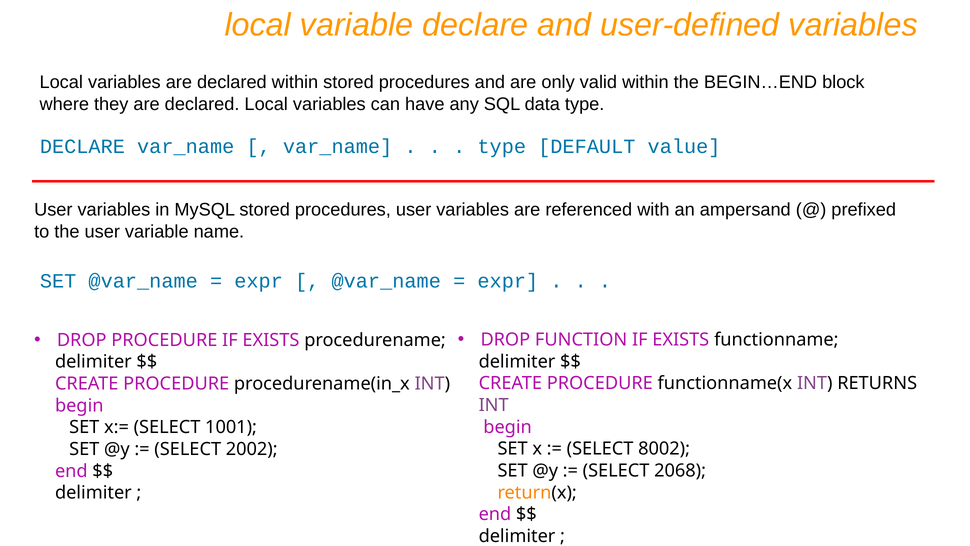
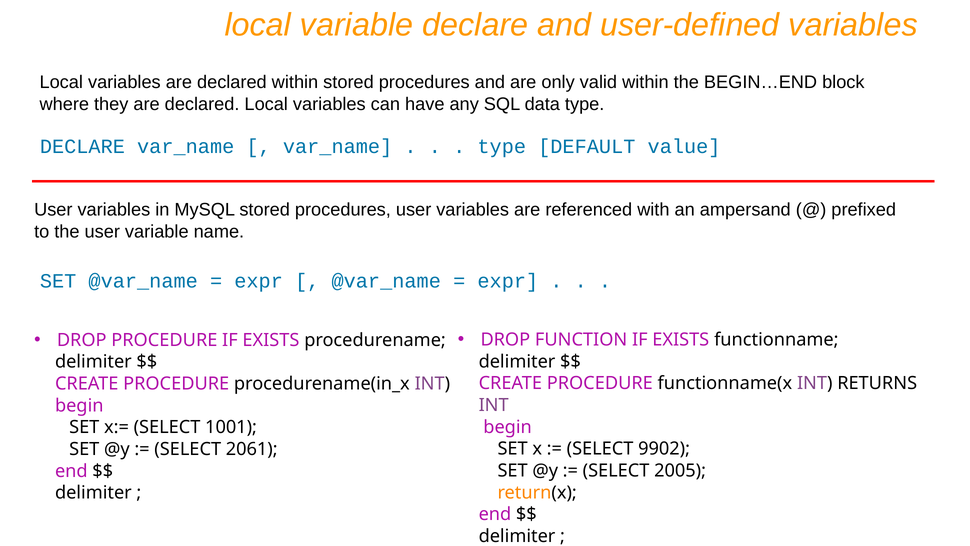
8002: 8002 -> 9902 (664, 449)
2002: 2002 -> 2061 (252, 449)
2068: 2068 -> 2005 (680, 470)
